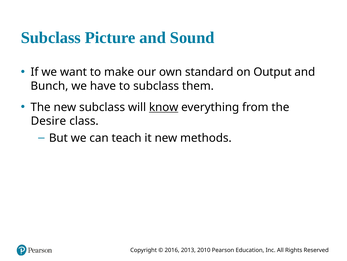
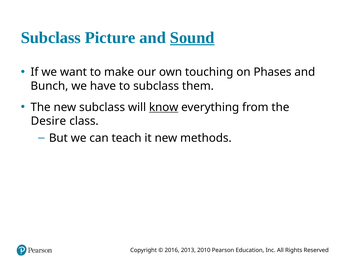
Sound underline: none -> present (192, 38)
standard: standard -> touching (209, 72)
Output: Output -> Phases (272, 72)
